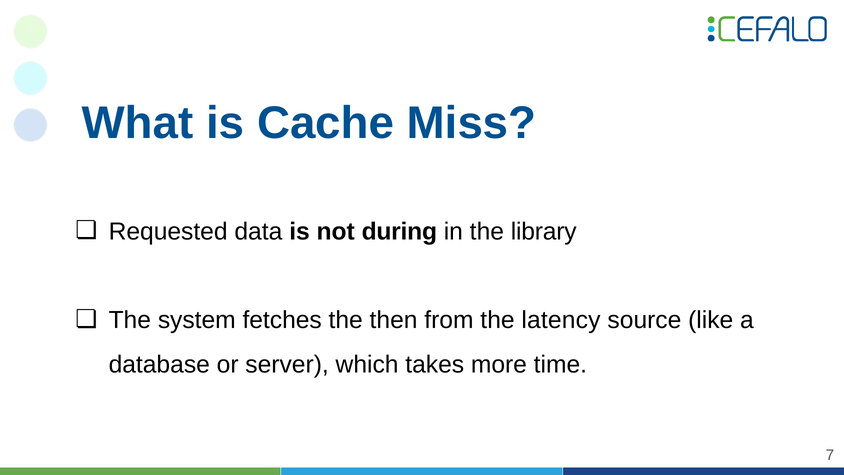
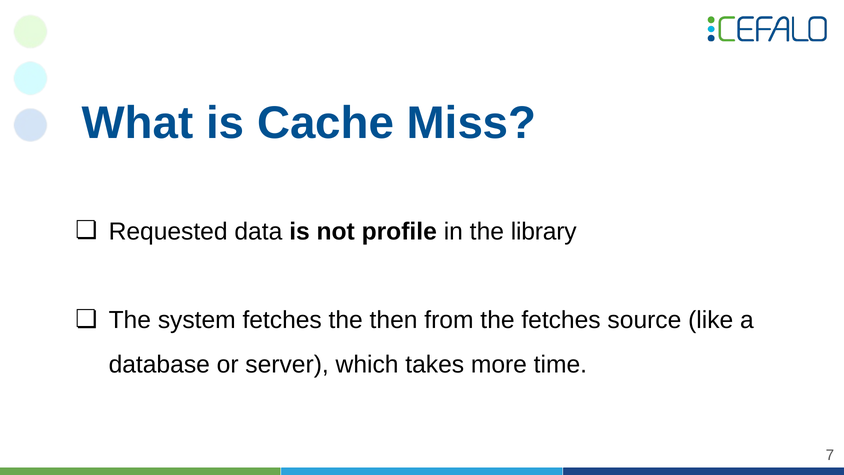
during: during -> profile (399, 232)
the latency: latency -> fetches (561, 320)
